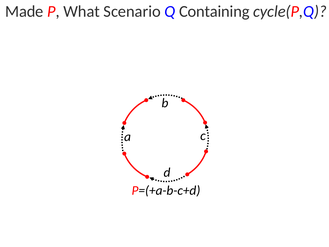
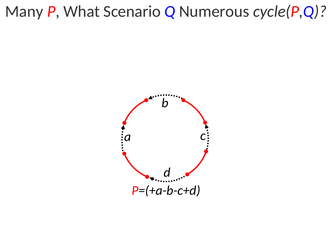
Made: Made -> Many (24, 12)
Containing: Containing -> Numerous (214, 12)
